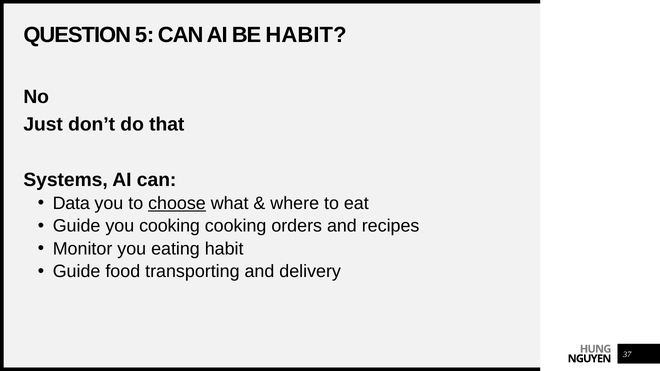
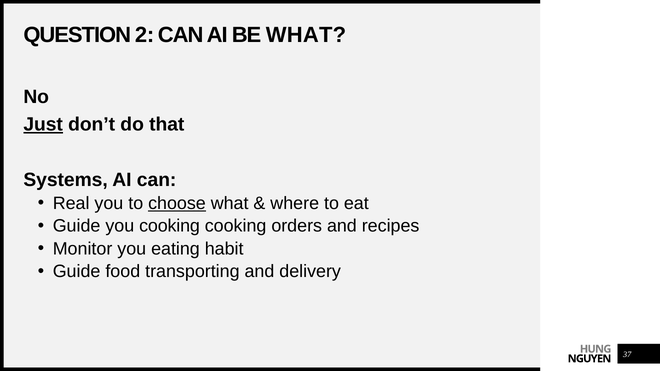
5: 5 -> 2 (145, 35)
BE HABIT: HABIT -> WHAT (306, 35)
Just underline: none -> present (43, 125)
Data: Data -> Real (71, 203)
